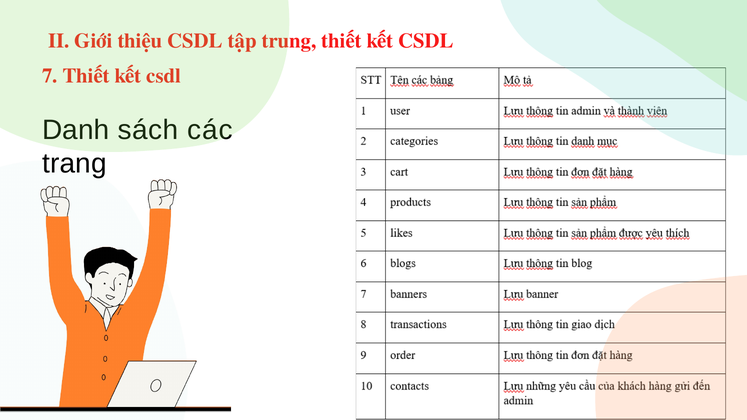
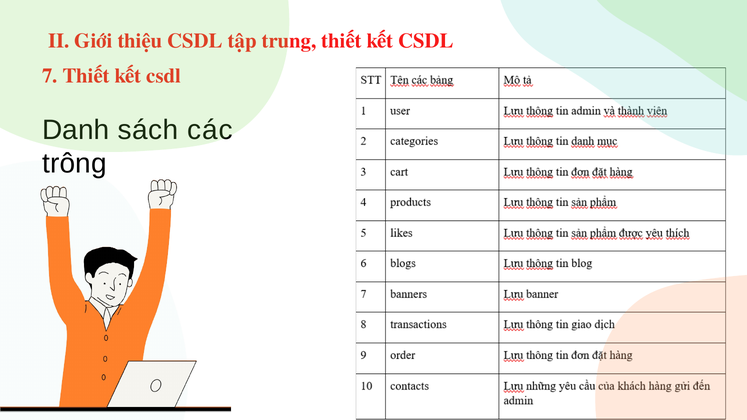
trang: trang -> trông (74, 164)
